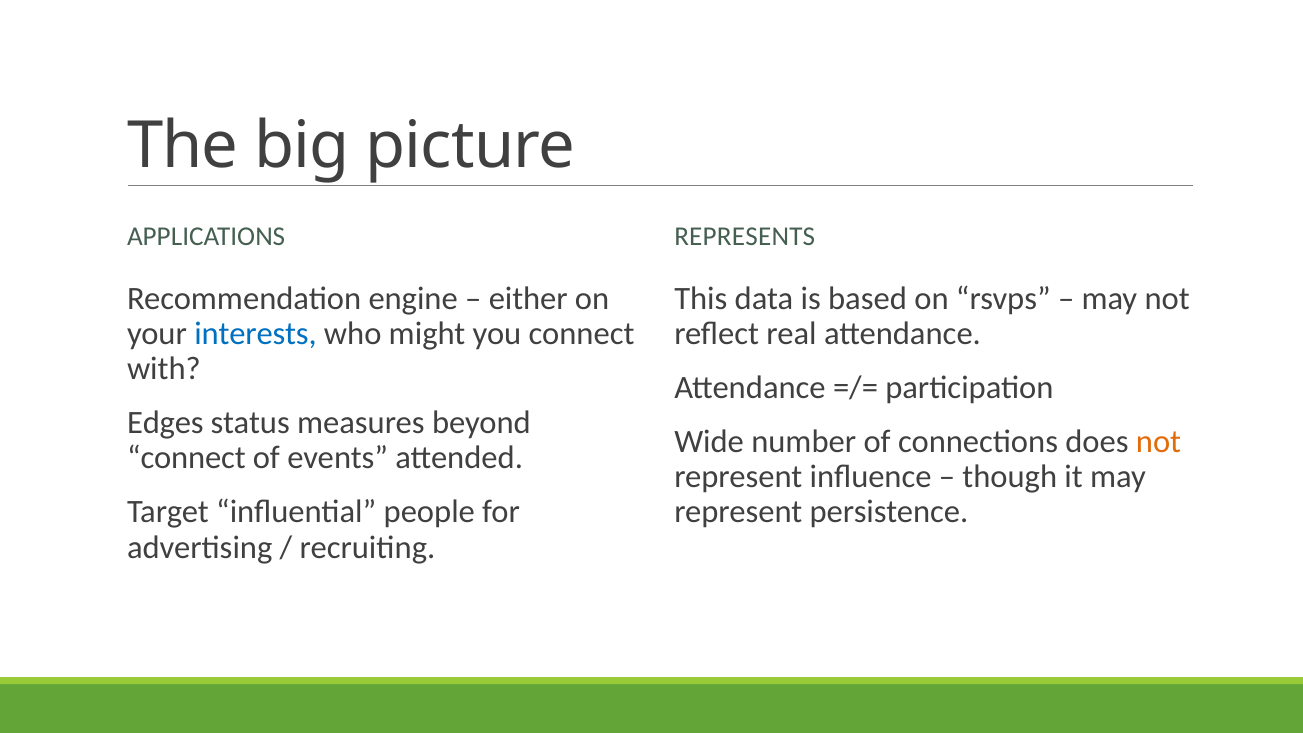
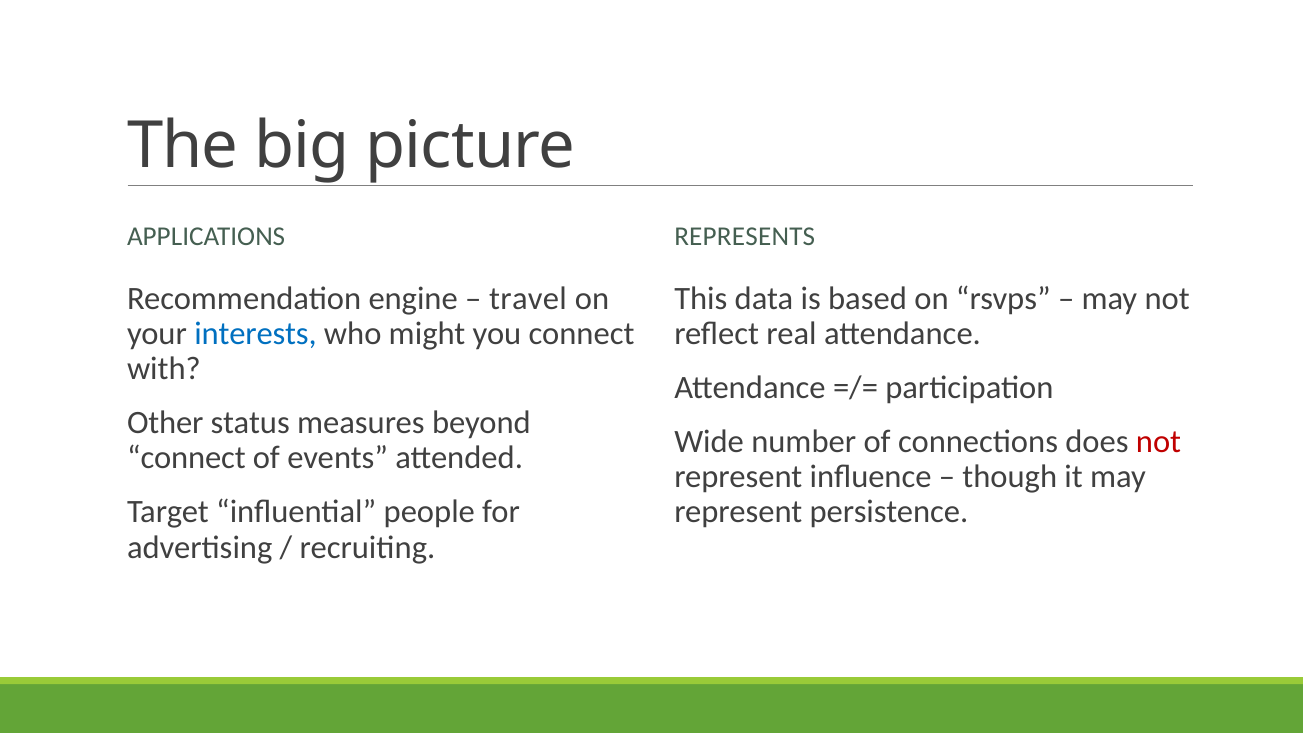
either: either -> travel (528, 298)
Edges: Edges -> Other (165, 423)
not colour: orange -> red (1159, 442)
